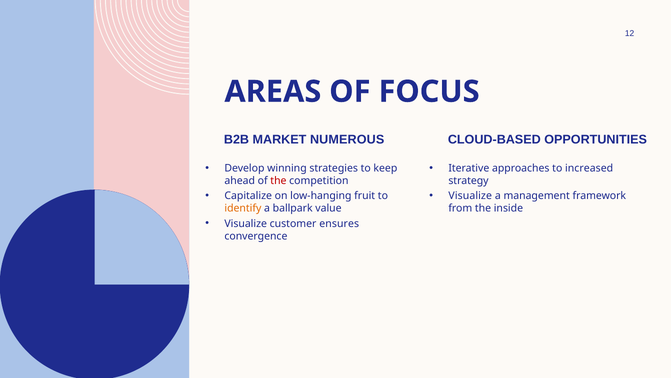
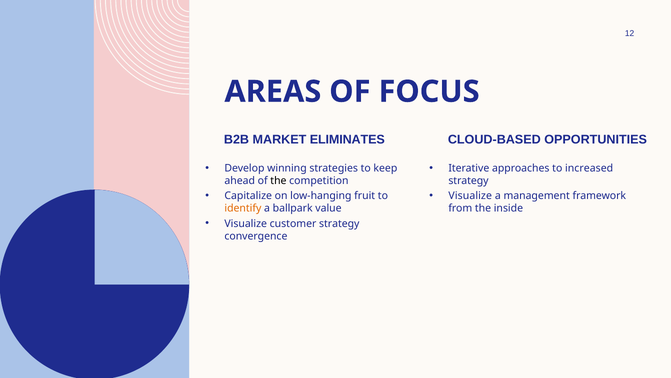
NUMEROUS: NUMEROUS -> ELIMINATES (347, 139)
the colour: red -> black (278, 180)
customer ensures: ensures -> strategy (339, 223)
